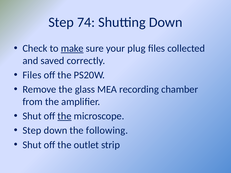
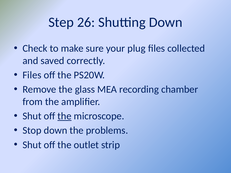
74: 74 -> 26 (86, 22)
make underline: present -> none (72, 48)
Step: Step -> Stop (32, 131)
following: following -> problems (107, 131)
